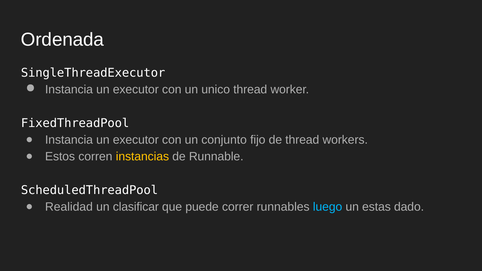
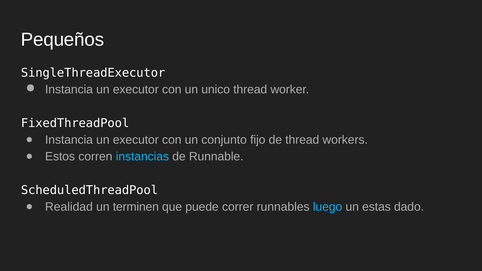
Ordenada: Ordenada -> Pequeños (62, 40)
instancias colour: yellow -> light blue (142, 156)
clasificar: clasificar -> terminen (136, 207)
